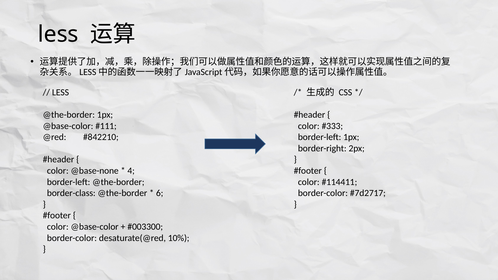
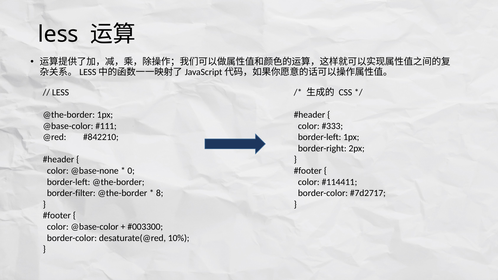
4: 4 -> 0 (131, 171)
border-class: border-class -> border-filter (71, 193)
6: 6 -> 8 (160, 193)
